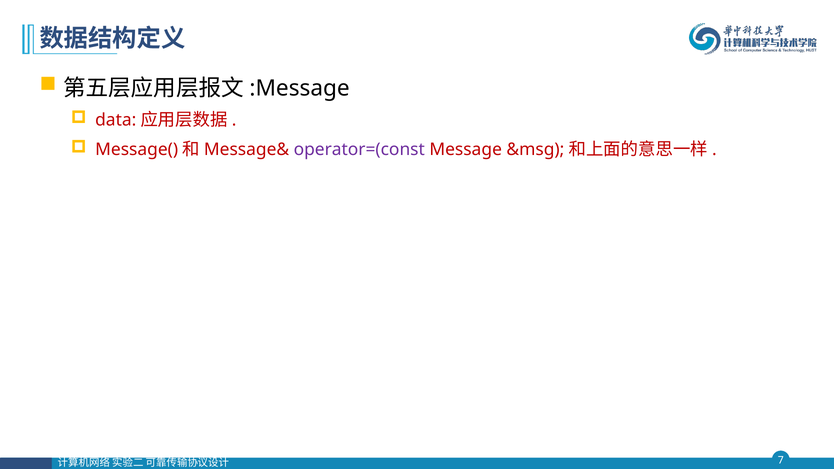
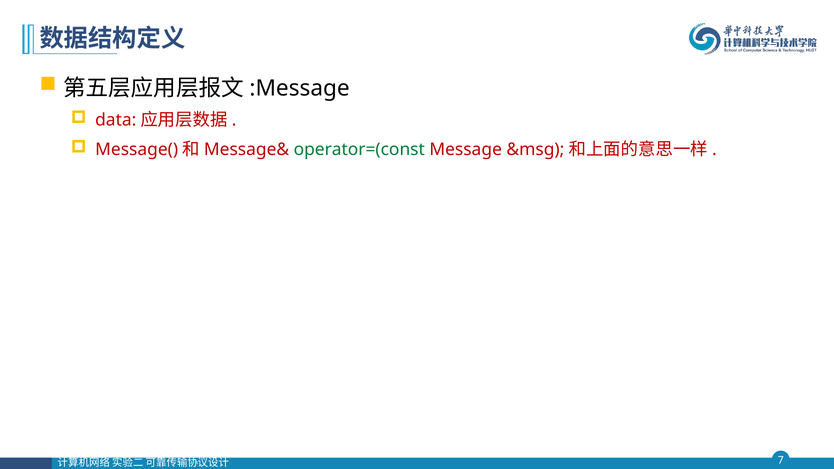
operator=(const colour: purple -> green (359, 150)
